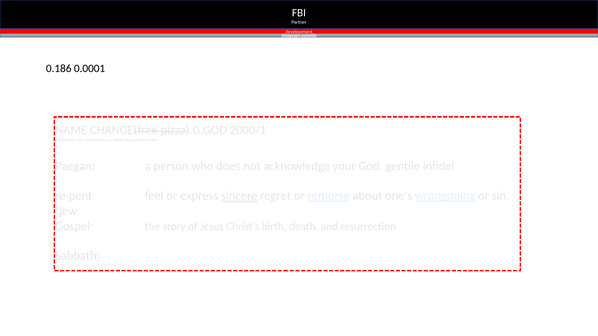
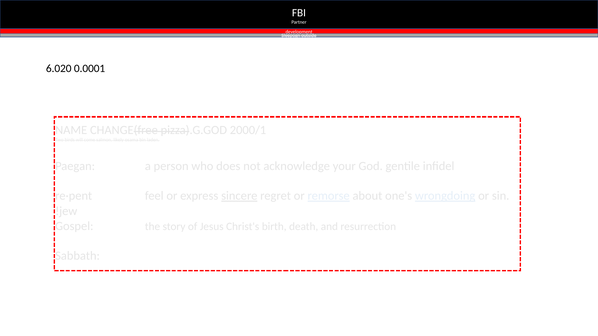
0.186: 0.186 -> 6.020 (59, 69)
